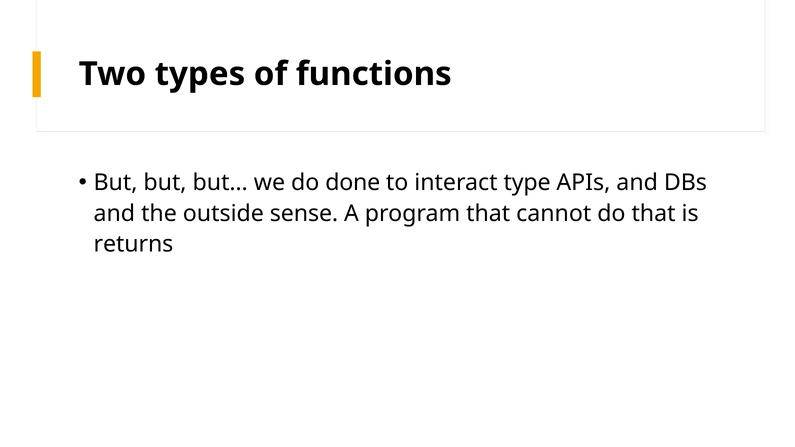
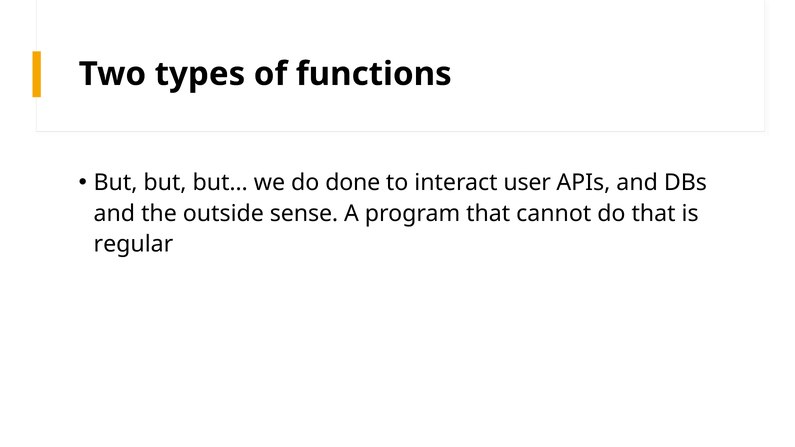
type: type -> user (527, 183)
returns: returns -> regular (133, 244)
